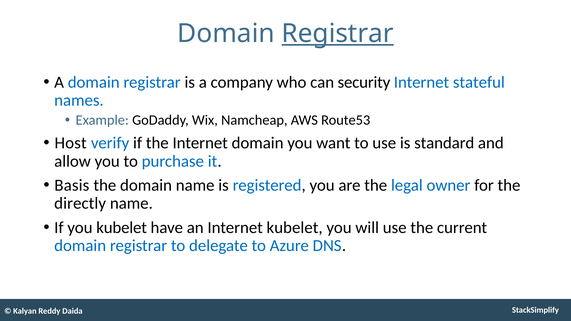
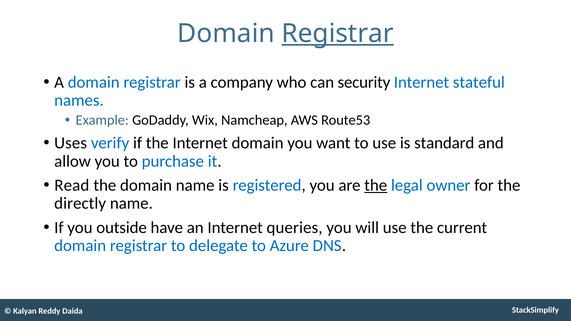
Host: Host -> Uses (71, 143)
Basis: Basis -> Read (72, 185)
the underline: none -> present (376, 185)
you kubelet: kubelet -> outside (122, 228)
Internet kubelet: kubelet -> queries (295, 228)
